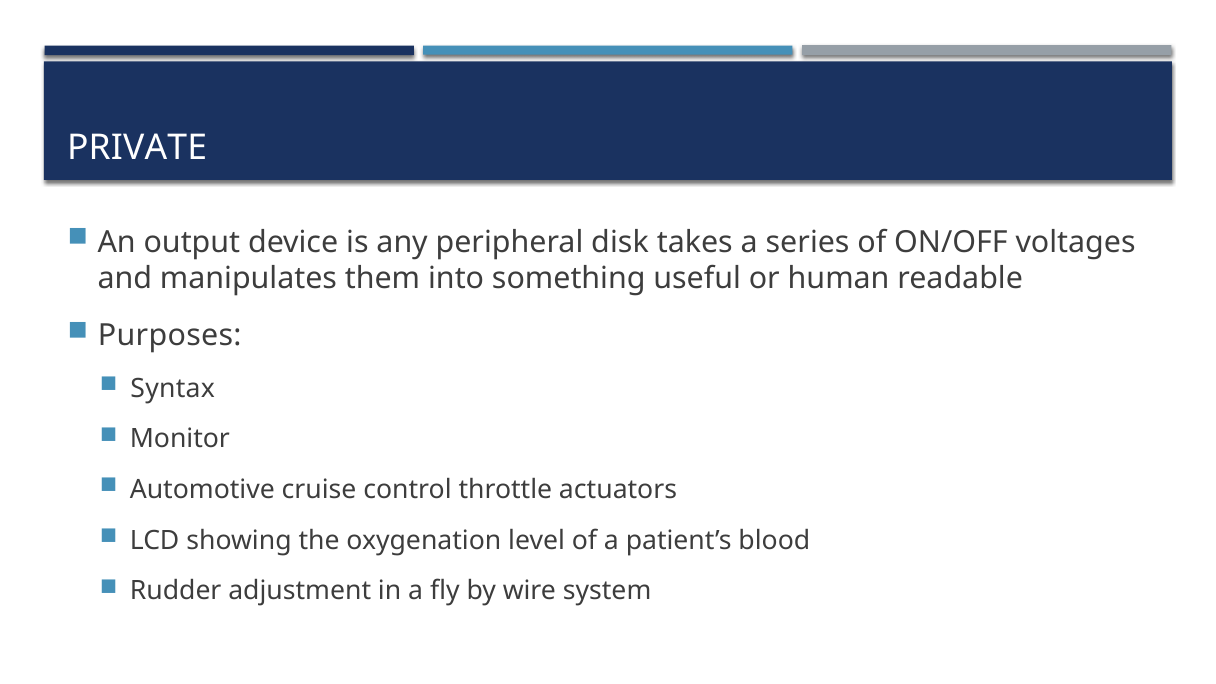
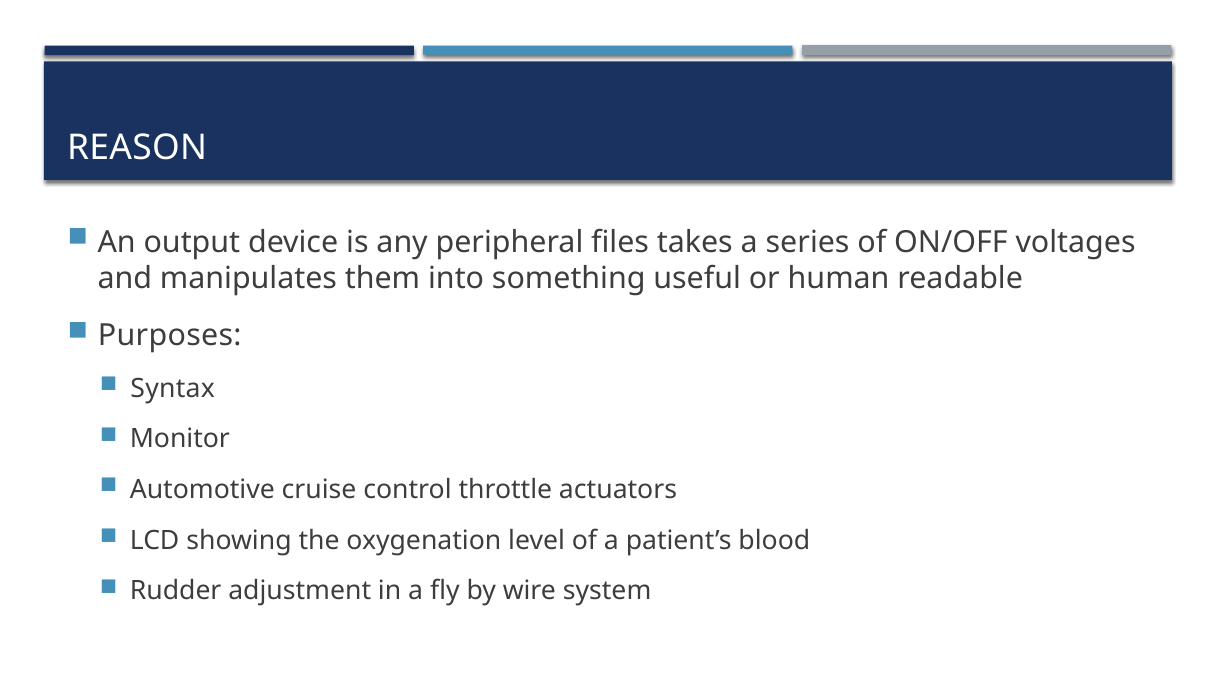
PRIVATE: PRIVATE -> REASON (137, 148)
disk: disk -> files (620, 242)
